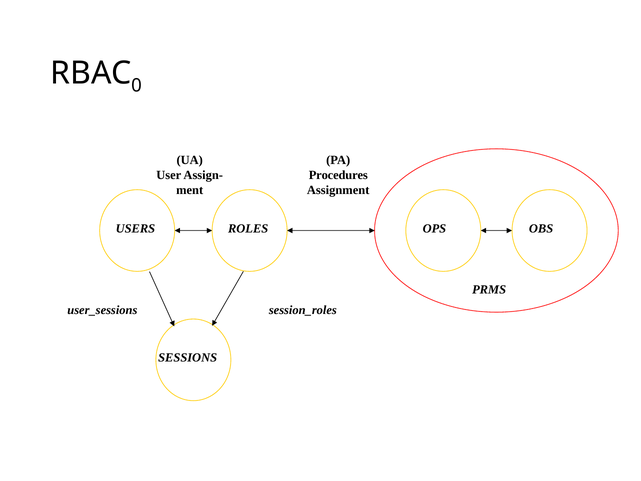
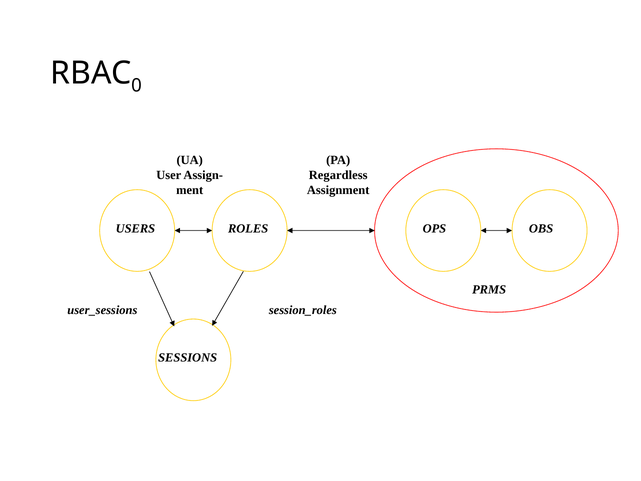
Procedures: Procedures -> Regardless (338, 175)
